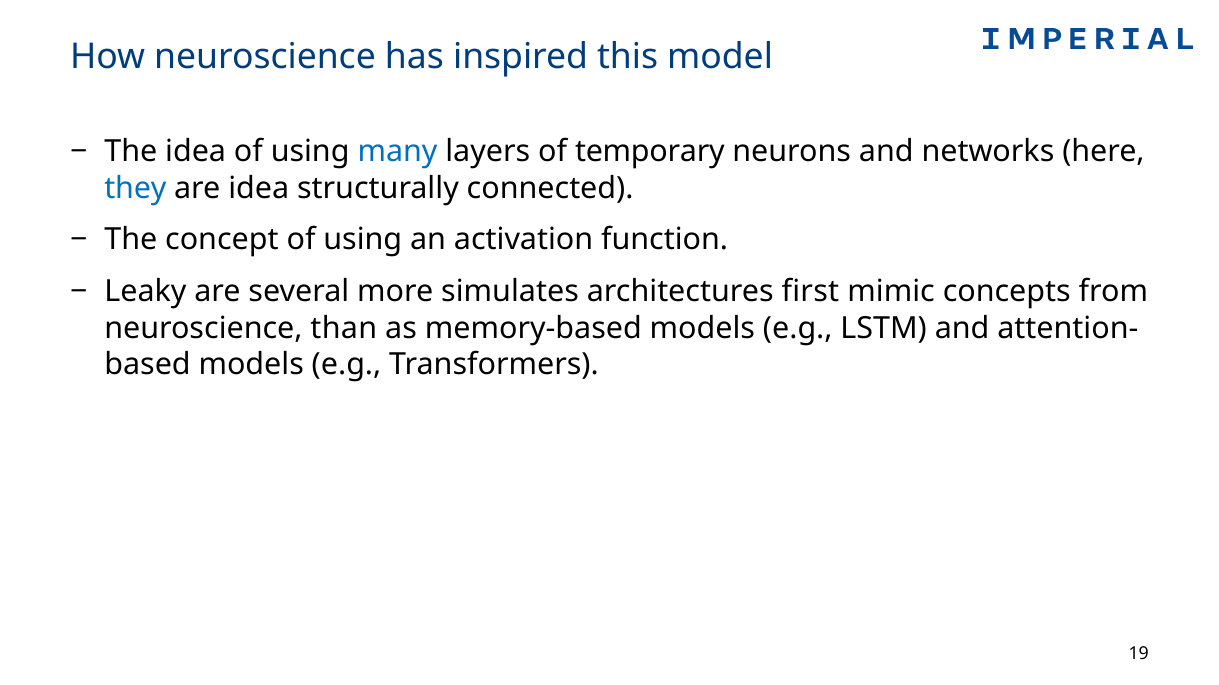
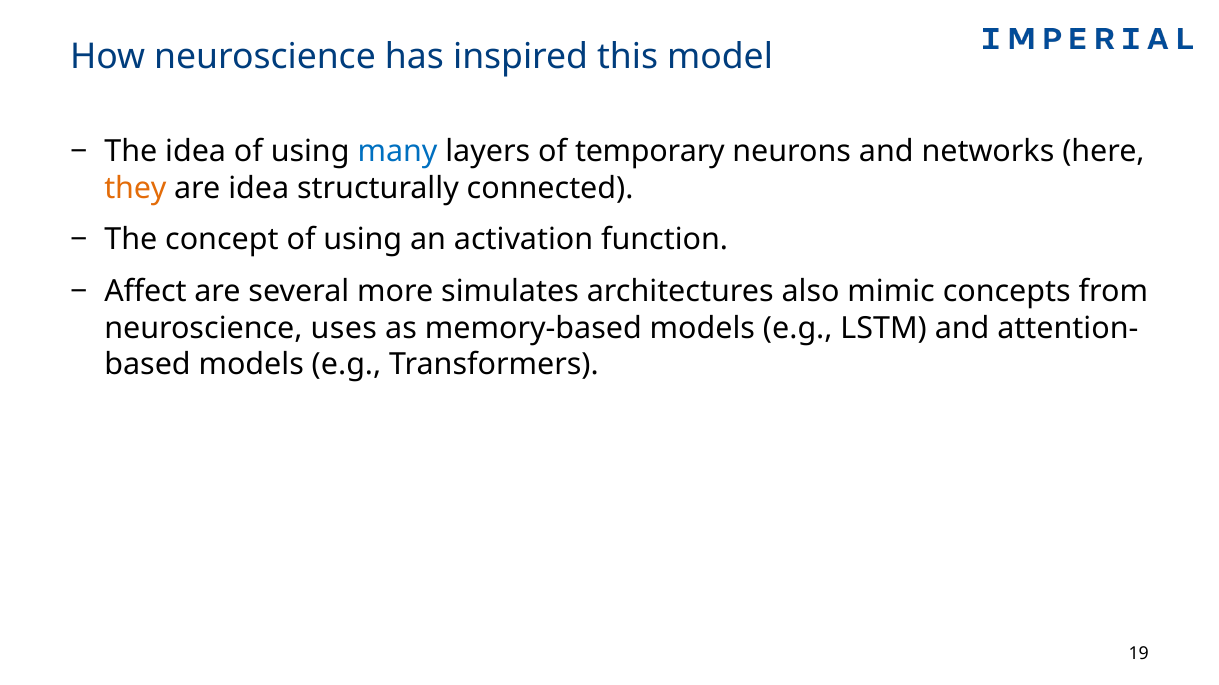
they colour: blue -> orange (135, 188)
Leaky: Leaky -> Affect (145, 292)
first: first -> also (811, 292)
than: than -> uses (344, 329)
